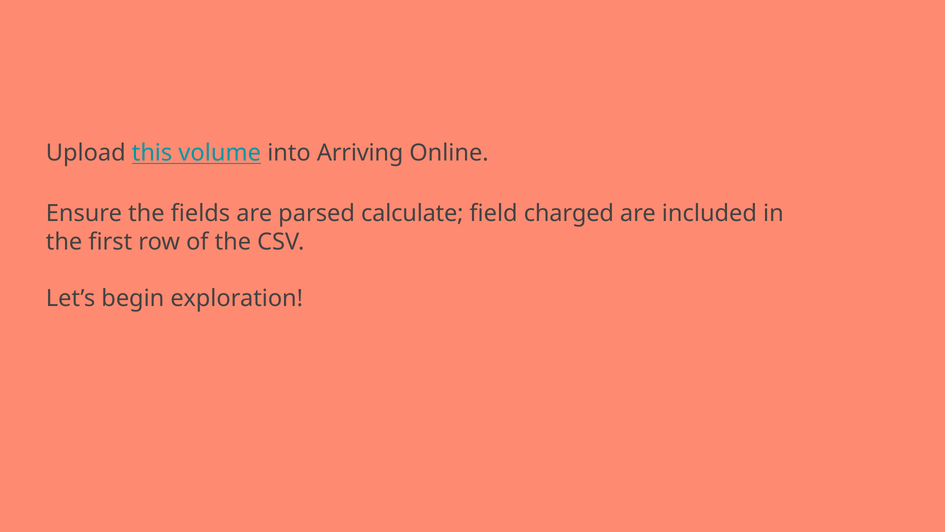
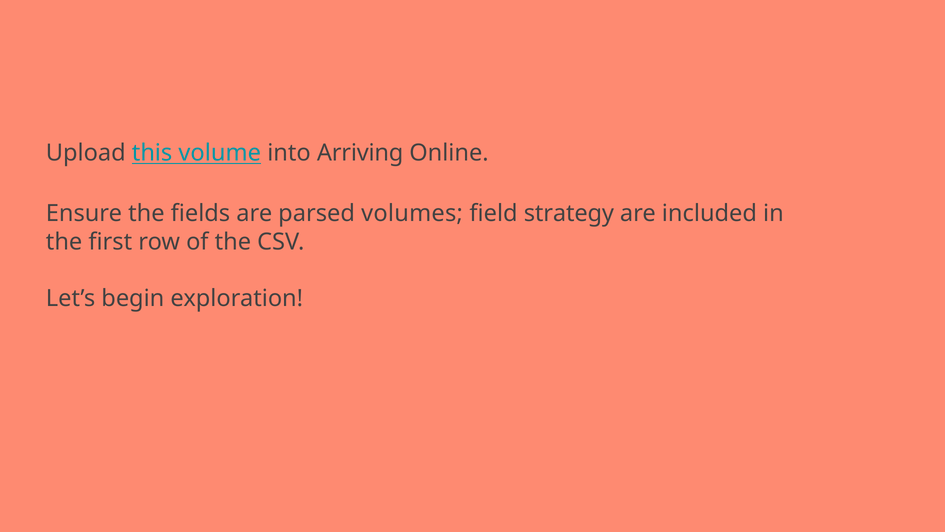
calculate: calculate -> volumes (412, 213)
charged: charged -> strategy (569, 213)
